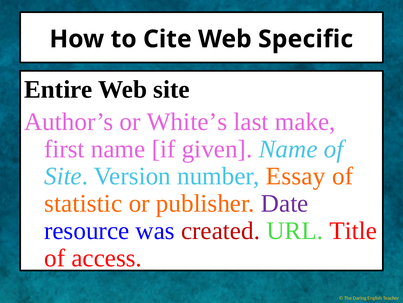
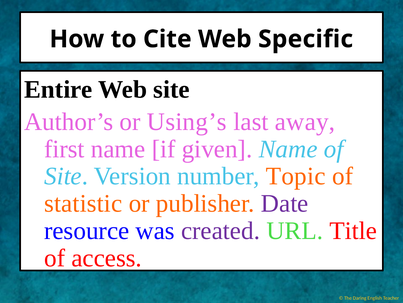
White’s: White’s -> Using’s (187, 121)
make: make -> away (305, 121)
Essay: Essay -> Topic (296, 176)
created colour: red -> purple (220, 230)
